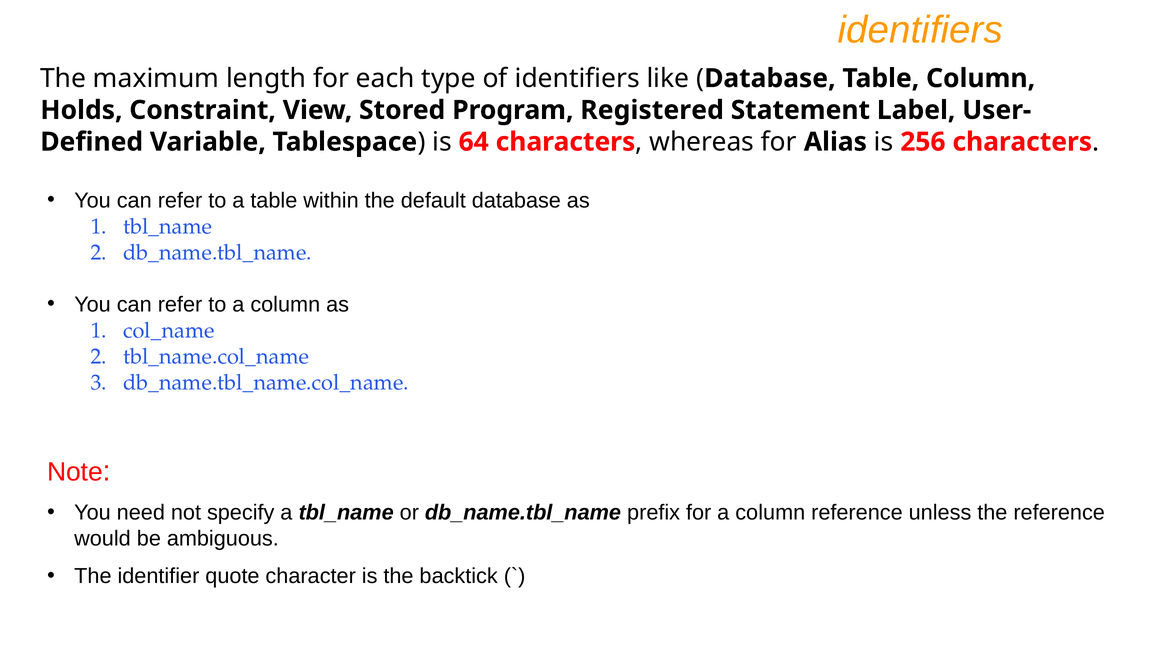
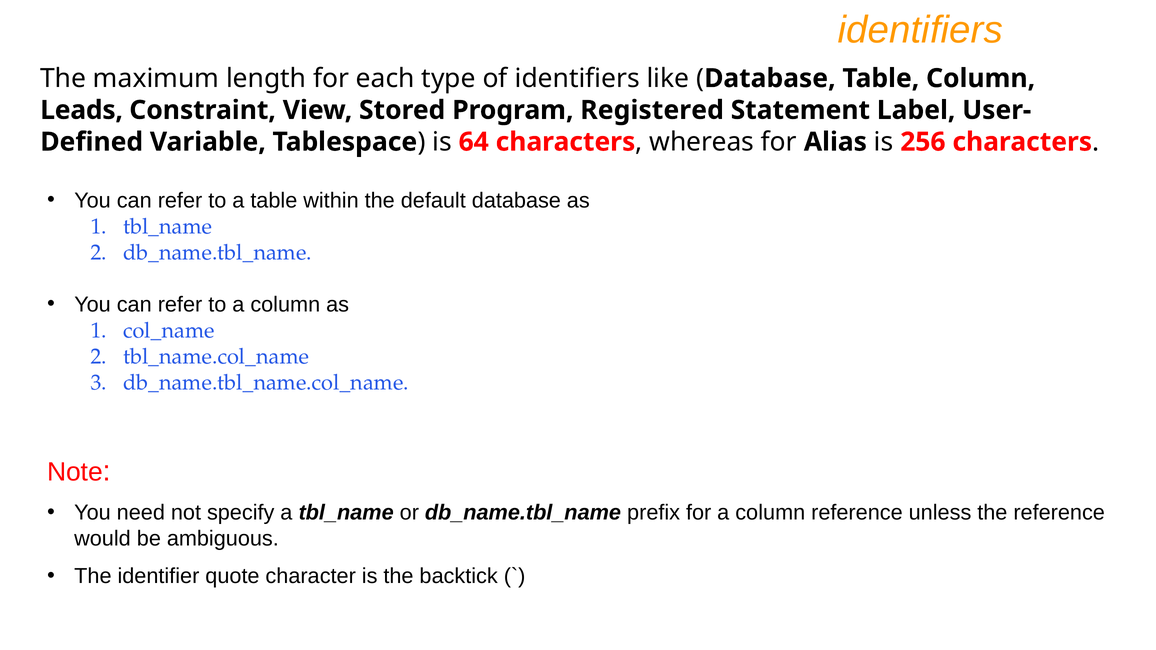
Holds: Holds -> Leads (82, 110)
